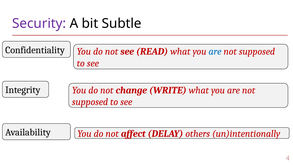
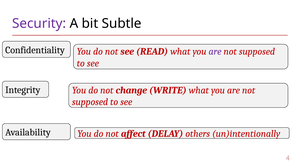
are colour: blue -> purple (215, 51)
